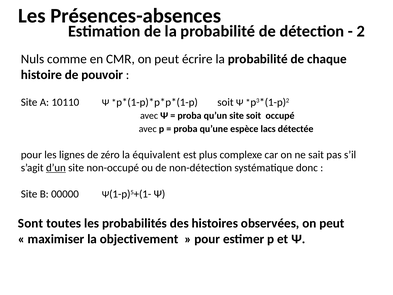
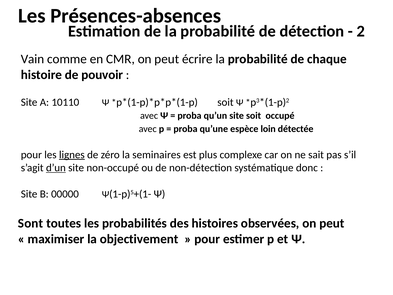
Nuls: Nuls -> Vain (33, 59)
lacs: lacs -> loin (268, 129)
lignes underline: none -> present (72, 155)
équivalent: équivalent -> seminaires (157, 155)
